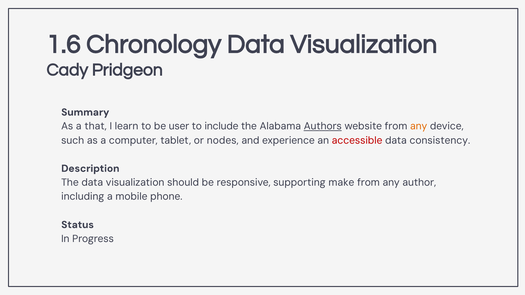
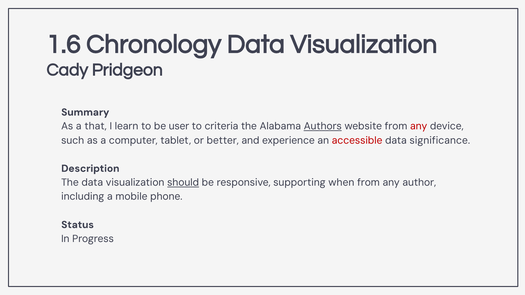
include: include -> criteria (221, 126)
any colour: orange -> red (419, 126)
nodes: nodes -> better (223, 140)
consistency: consistency -> significance (440, 140)
should underline: none -> present (183, 183)
make: make -> when (341, 183)
